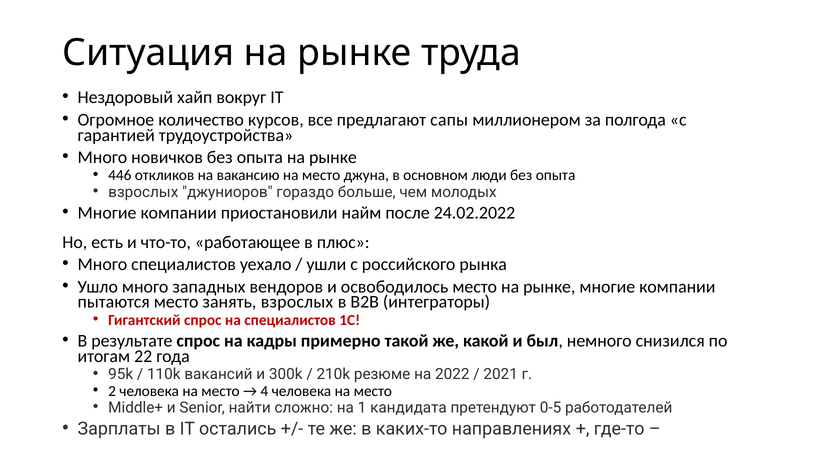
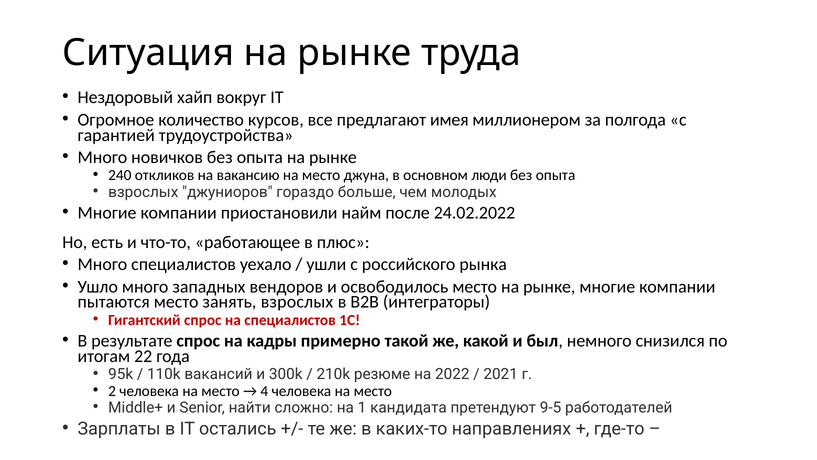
сапы: сапы -> имея (449, 120)
446: 446 -> 240 (120, 175)
0-5: 0-5 -> 9-5 (551, 407)
